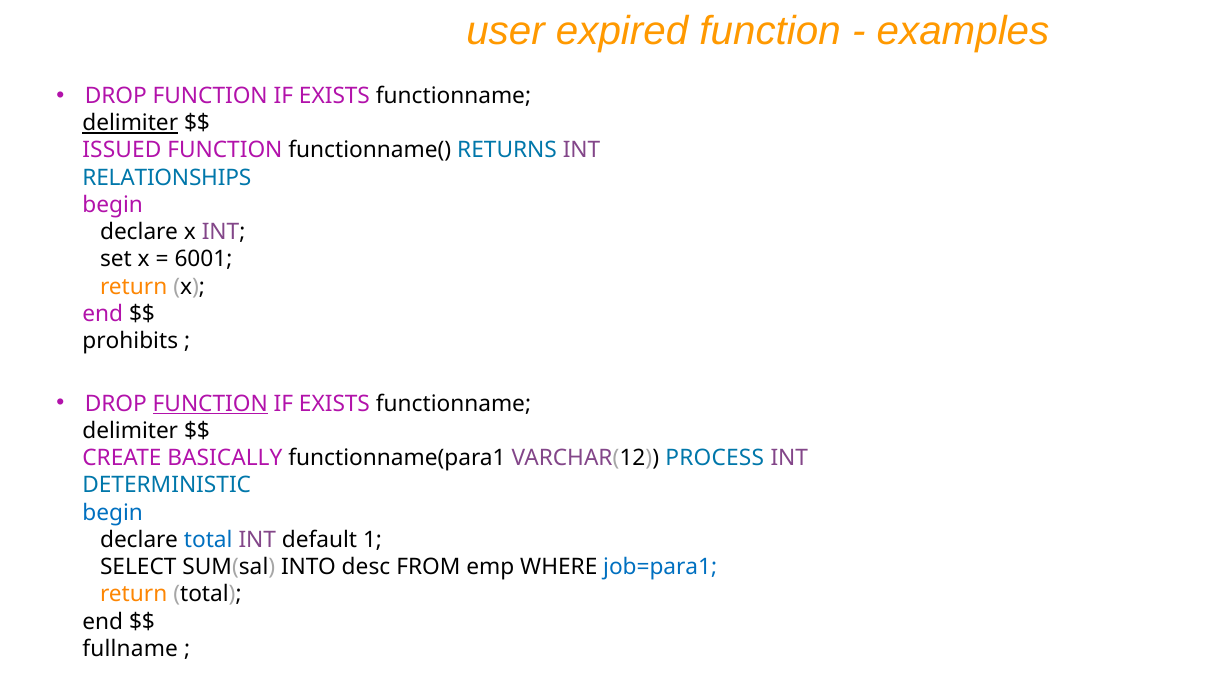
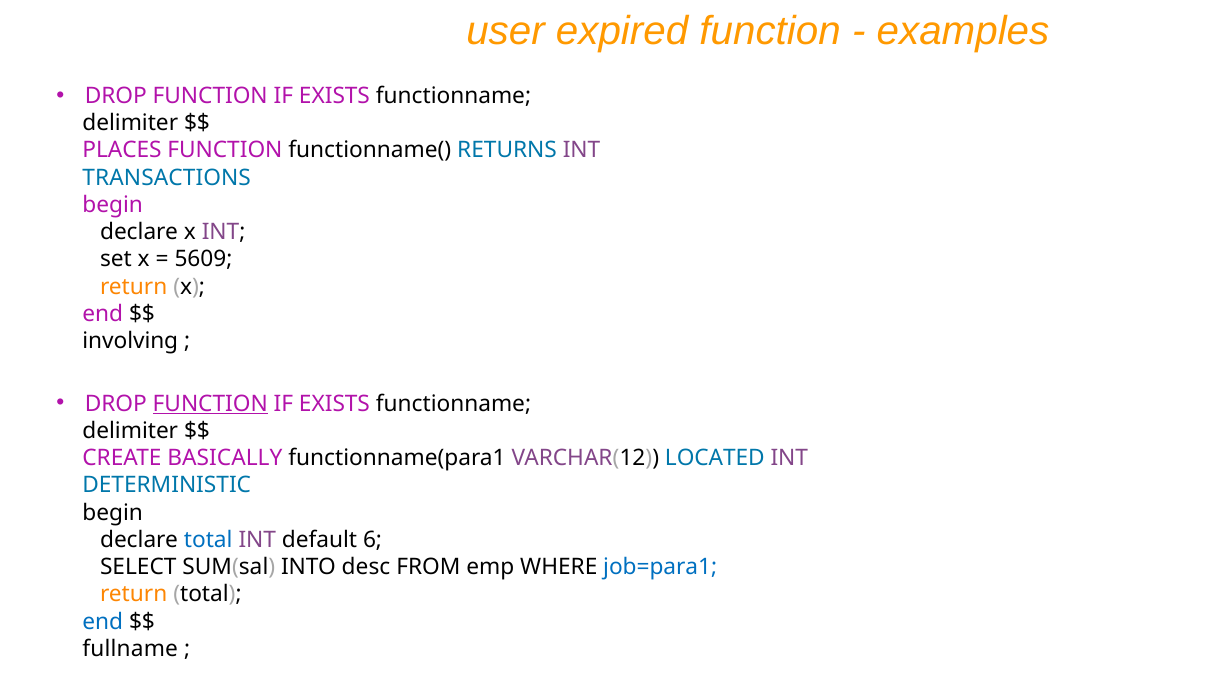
delimiter underline: present -> none (130, 123)
ISSUED: ISSUED -> PLACES (122, 150)
RELATIONSHIPS: RELATIONSHIPS -> TRANSACTIONS (167, 177)
6001: 6001 -> 5609 (203, 259)
prohibits: prohibits -> involving (130, 341)
PROCESS: PROCESS -> LOCATED (715, 458)
begin colour: blue -> black (113, 512)
1: 1 -> 6 (373, 540)
end colour: black -> blue (103, 621)
